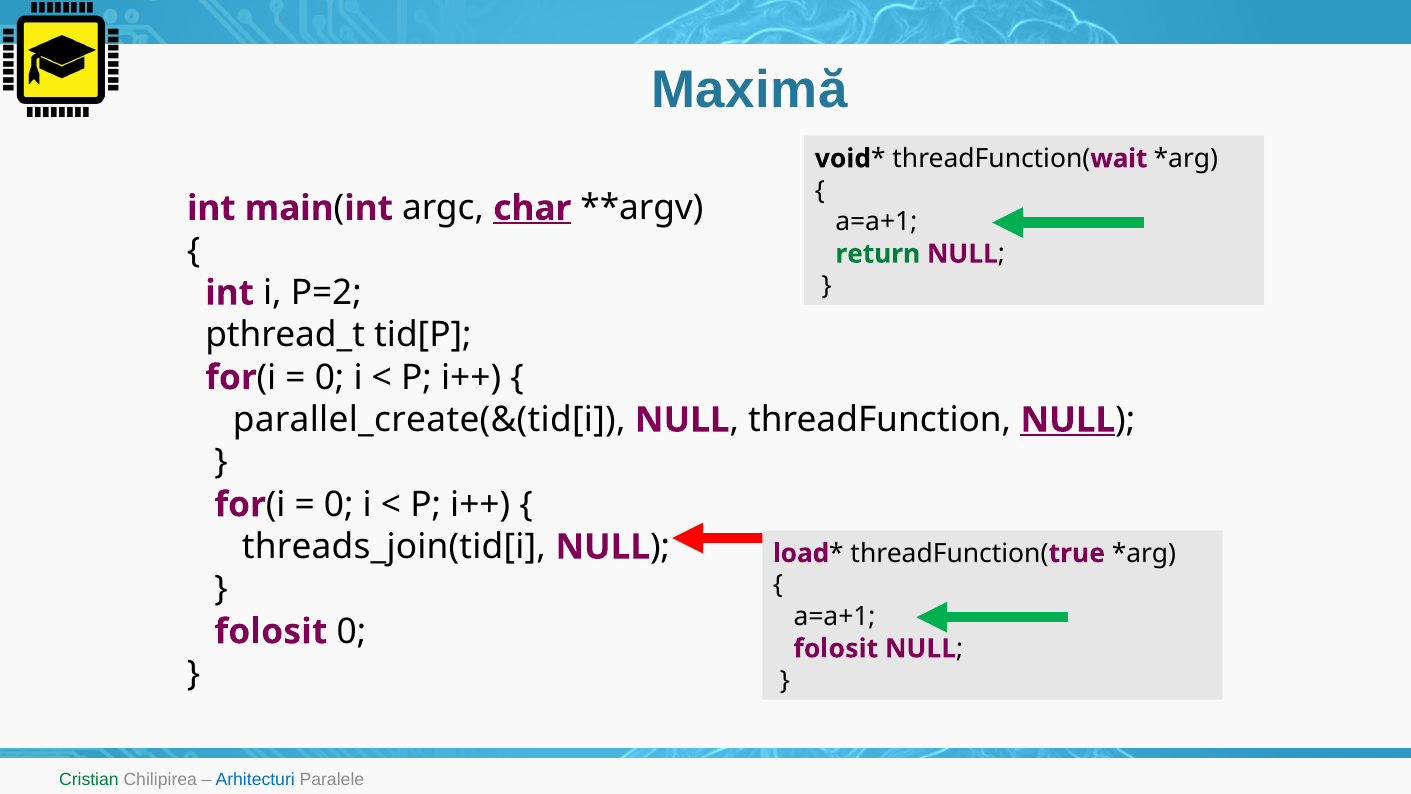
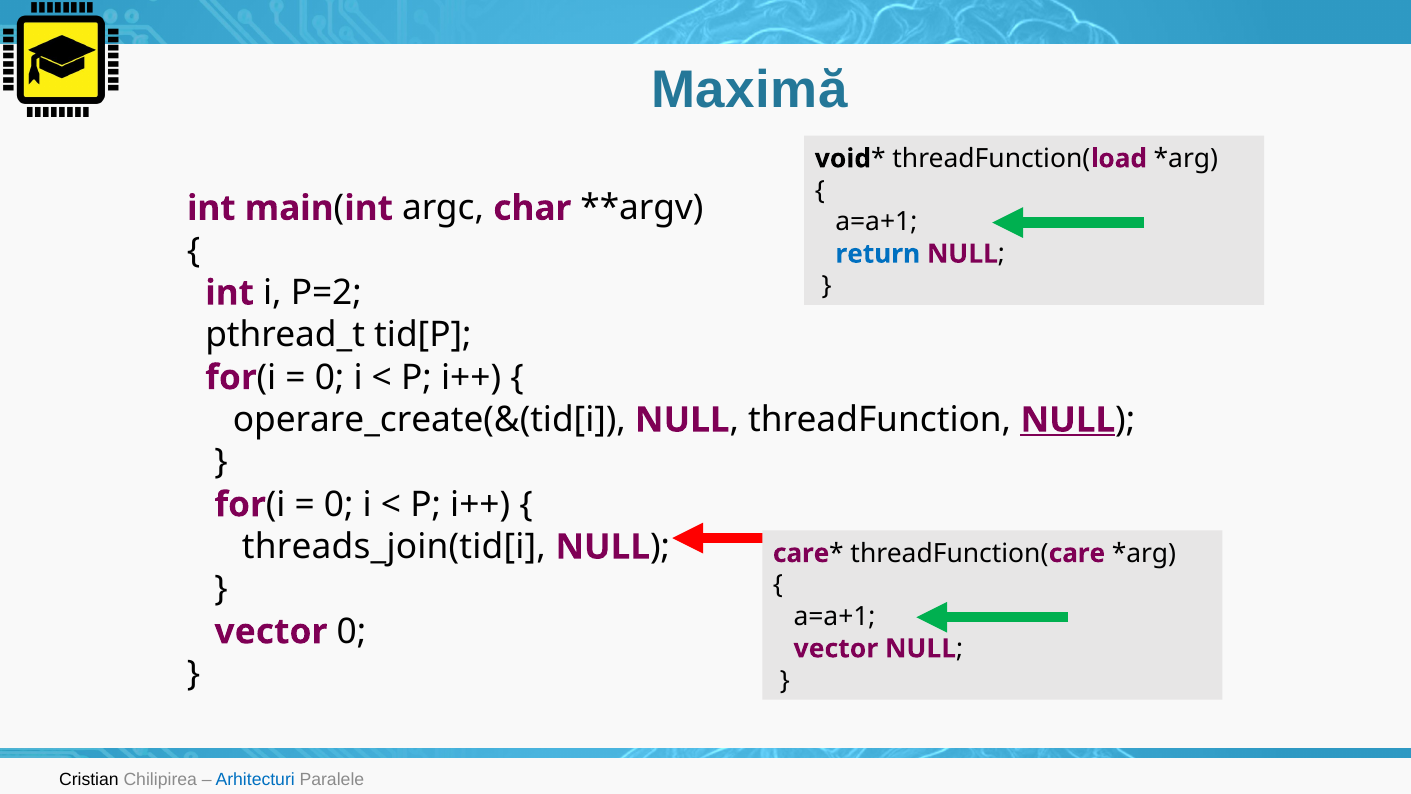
wait: wait -> load (1119, 159)
char underline: present -> none (532, 208)
return colour: green -> blue (878, 254)
parallel_create(&(tid[i: parallel_create(&(tid[i -> operare_create(&(tid[i (429, 420)
load: load -> care (801, 553)
true: true -> care (1077, 553)
folosit: folosit -> vector (271, 631)
folosit: folosit -> vector (836, 648)
Cristian colour: green -> black (89, 779)
